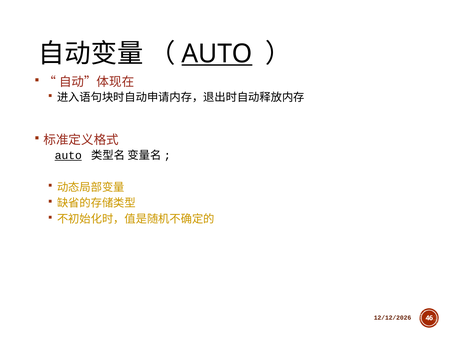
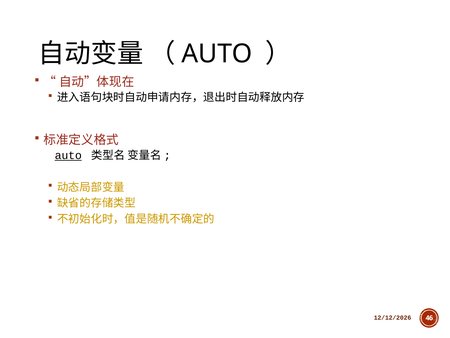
AUTO underline: present -> none (217, 54)
